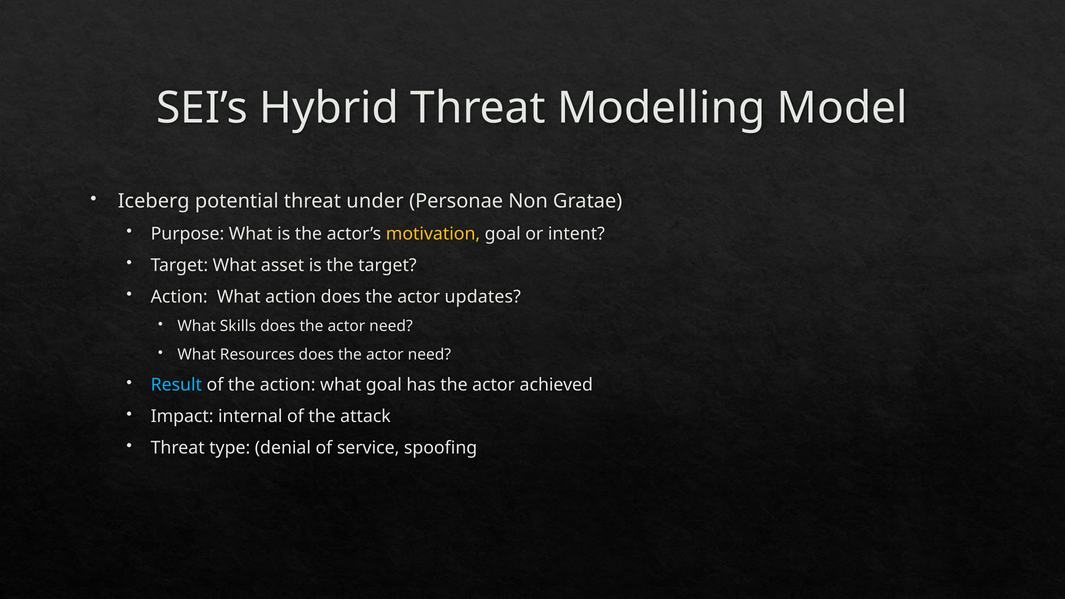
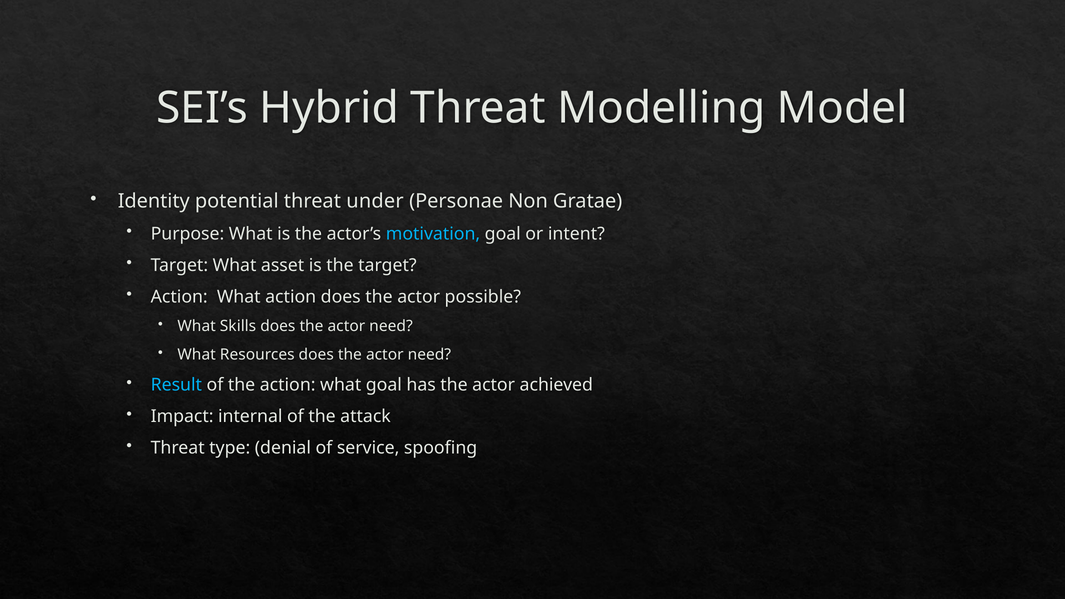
Iceberg: Iceberg -> Identity (154, 201)
motivation colour: yellow -> light blue (433, 234)
updates: updates -> possible (483, 297)
